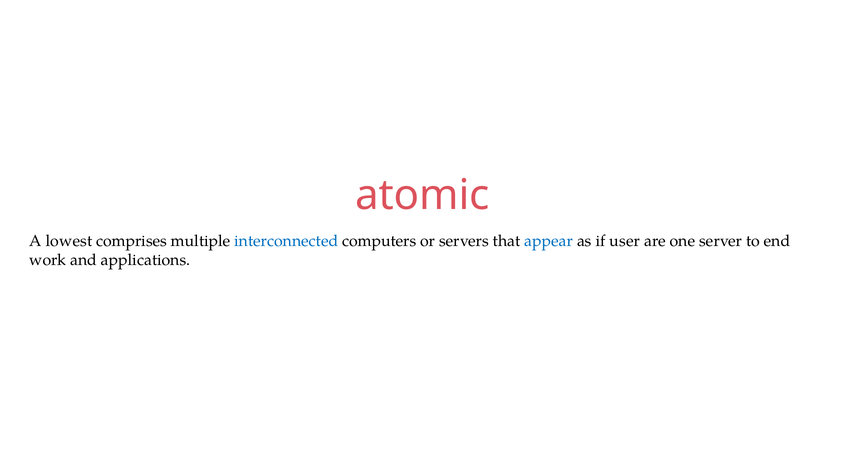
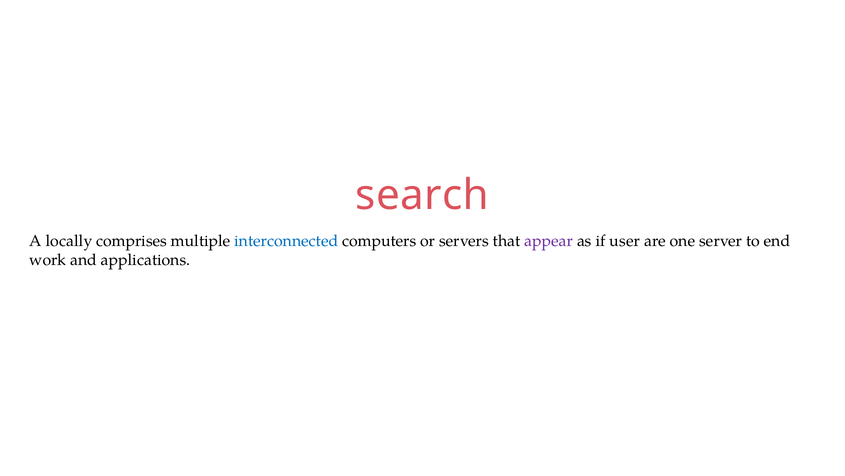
atomic: atomic -> search (422, 195)
lowest: lowest -> locally (69, 241)
appear colour: blue -> purple (549, 241)
